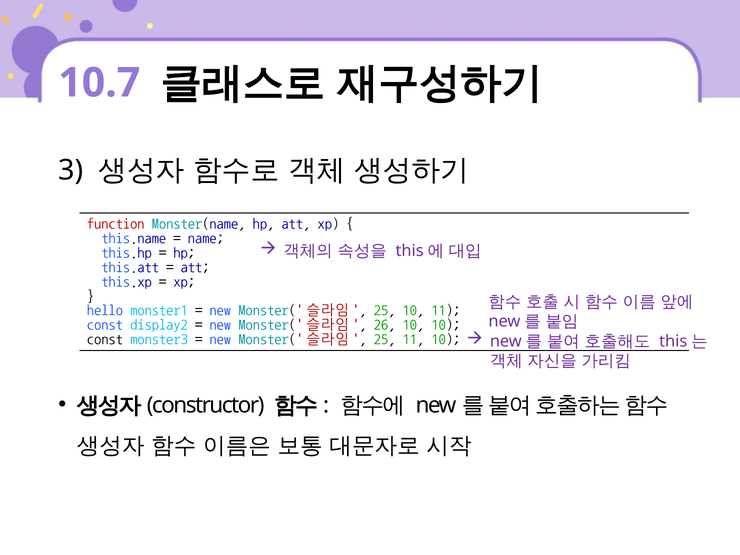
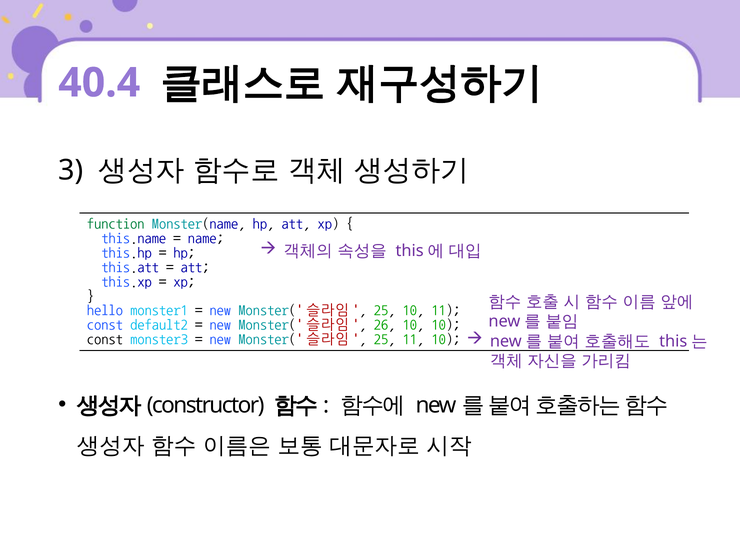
10.7: 10.7 -> 40.4 (99, 83)
function colour: red -> green (116, 224)
display2: display2 -> default2 (159, 325)
